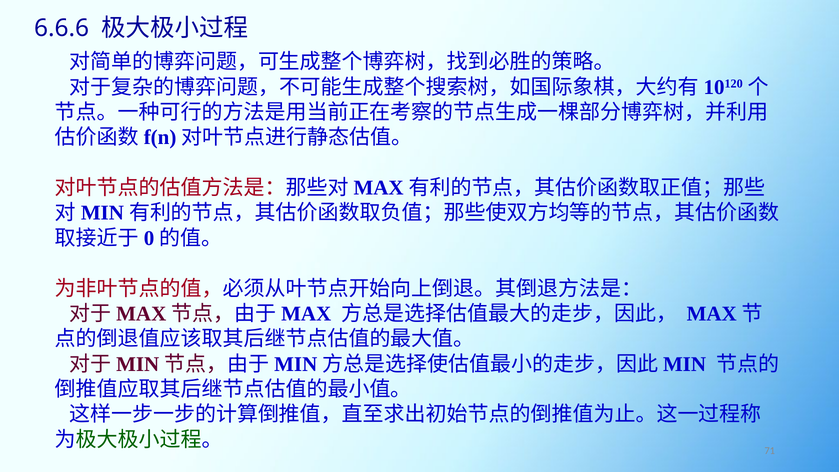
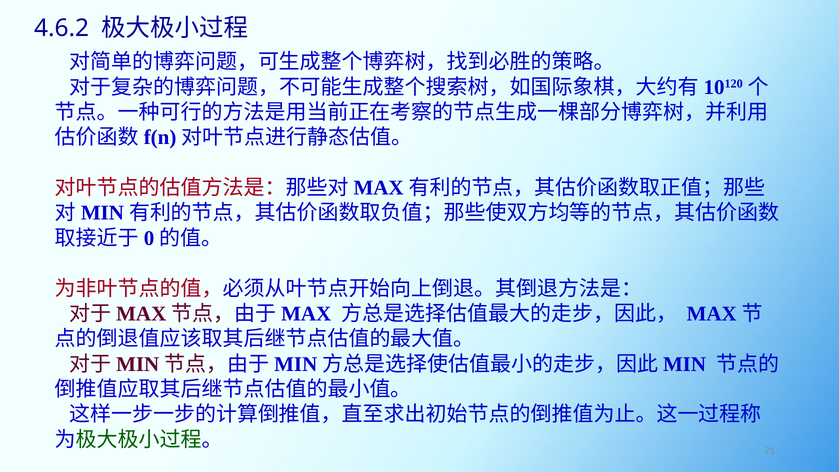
6.6.6: 6.6.6 -> 4.6.2 (62, 28)
